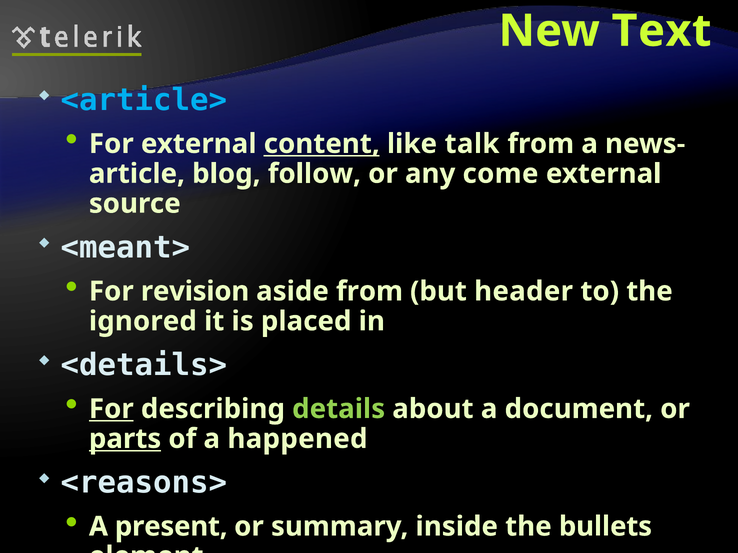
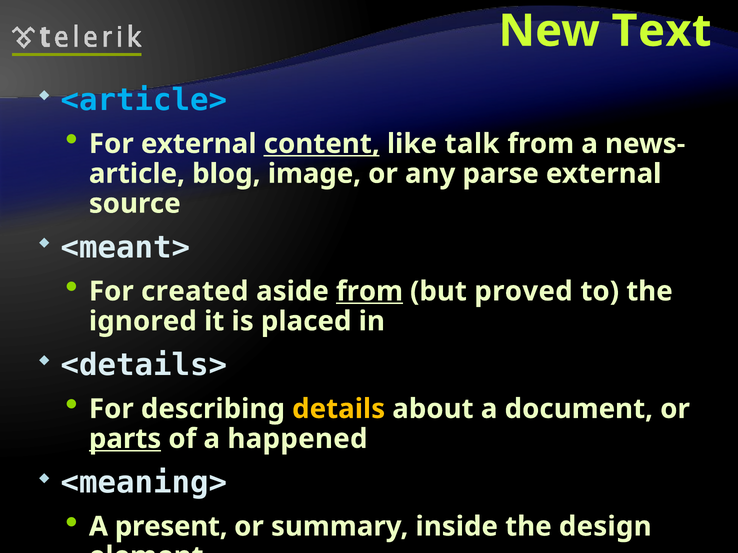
follow: follow -> image (314, 174)
come: come -> parse (501, 174)
revision: revision -> created (195, 292)
from underline: none -> present (370, 292)
header: header -> proved (524, 292)
For underline: present -> none (111, 409)
details colour: light green -> yellow (339, 409)
<reasons>: <reasons> -> <meaning> (144, 483)
bullets: bullets -> design (605, 527)
